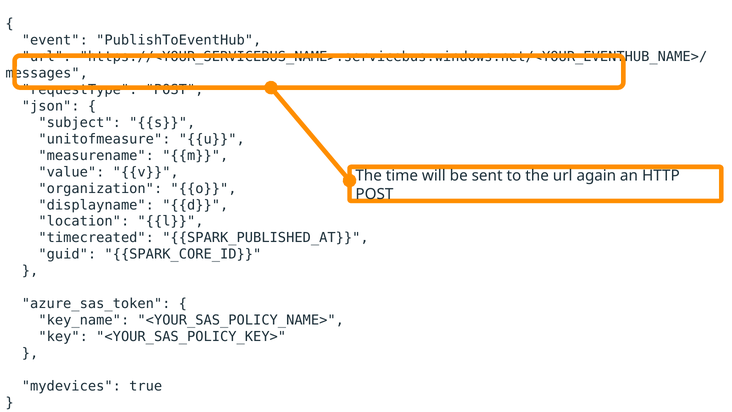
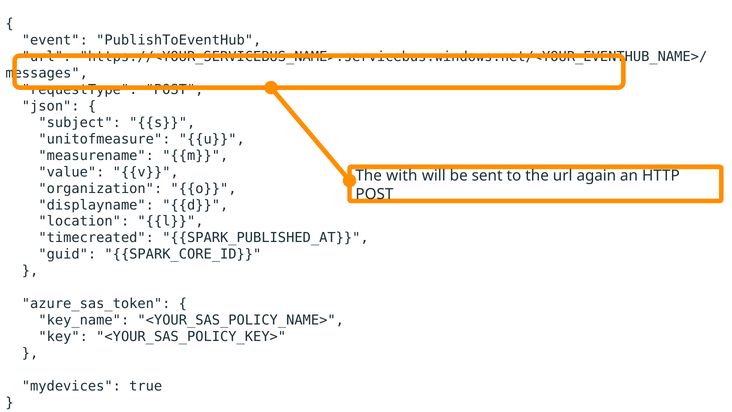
time: time -> with (402, 176)
